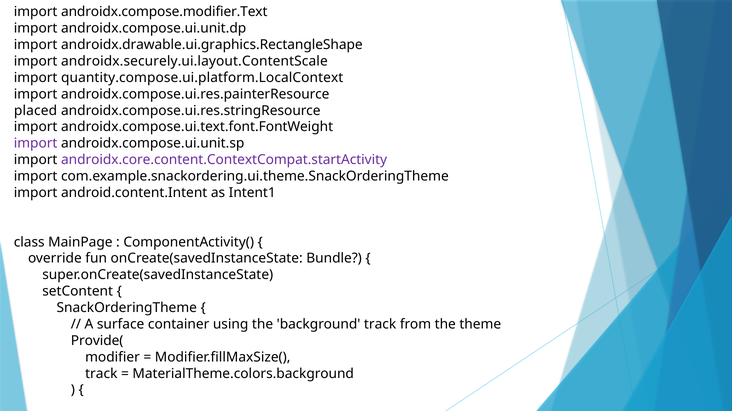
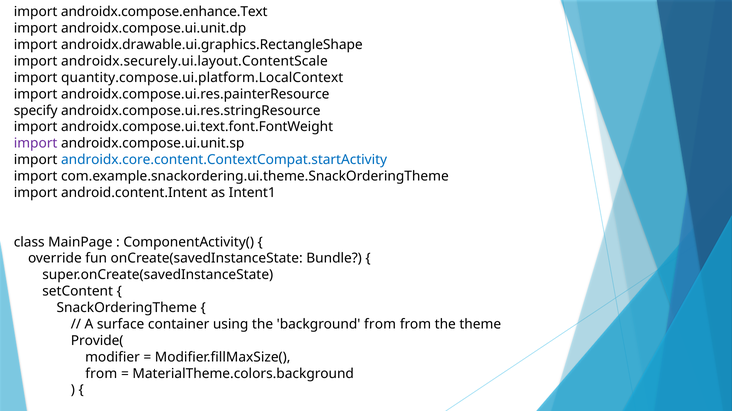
androidx.compose.modifier.Text: androidx.compose.modifier.Text -> androidx.compose.enhance.Text (164, 12)
placed: placed -> specify (36, 111)
androidx.core.content.ContextCompat.startActivity colour: purple -> blue (224, 160)
background track: track -> from (380, 325)
track: track -> from (101, 374)
